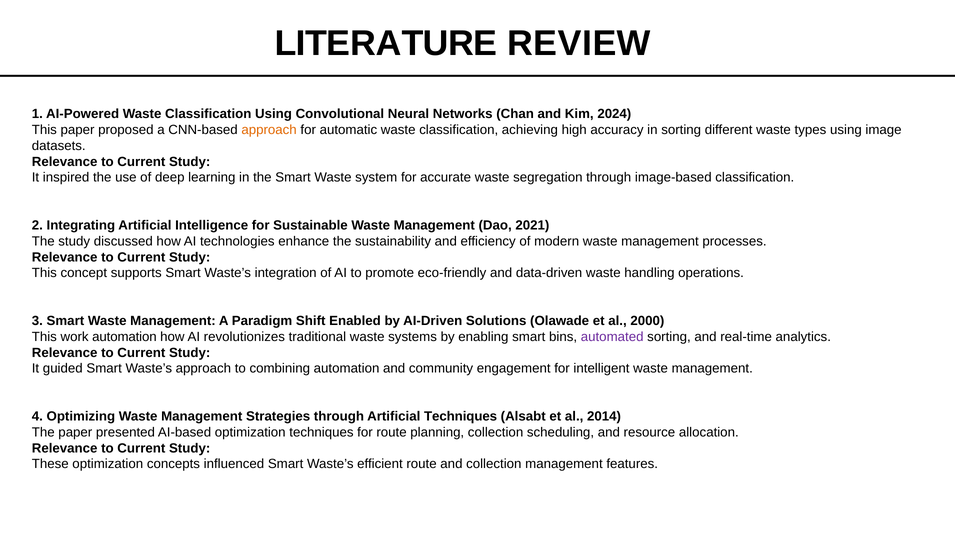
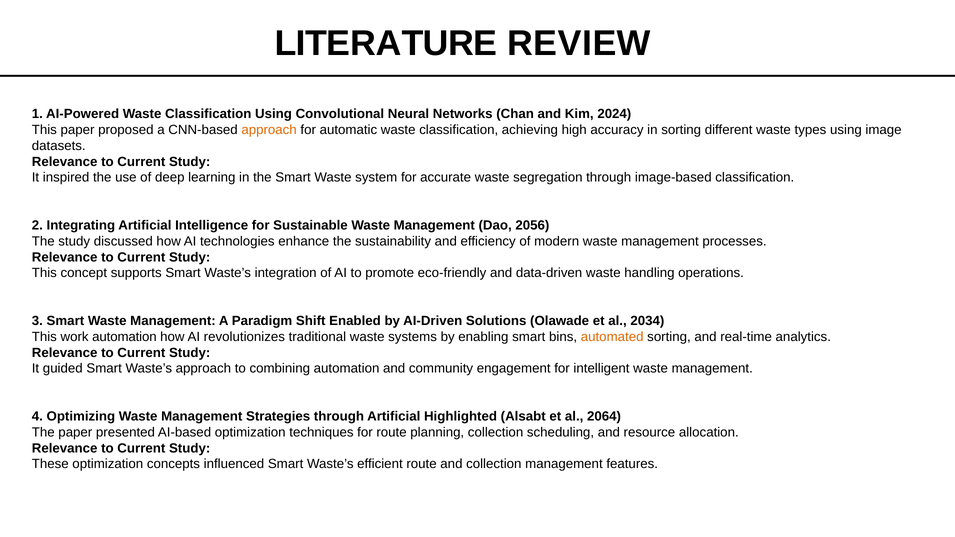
2021: 2021 -> 2056 (532, 225)
2000: 2000 -> 2034 (647, 321)
automated colour: purple -> orange (612, 337)
Artificial Techniques: Techniques -> Highlighted (461, 416)
2014: 2014 -> 2064 (604, 416)
